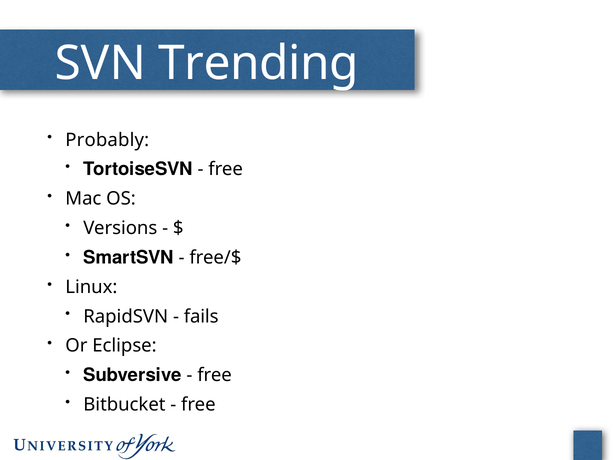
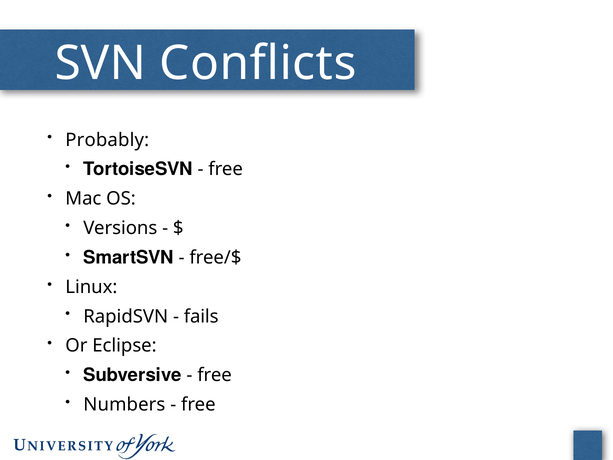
Trending: Trending -> Conflicts (258, 63)
Bitbucket: Bitbucket -> Numbers (124, 404)
